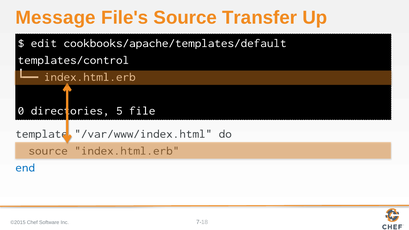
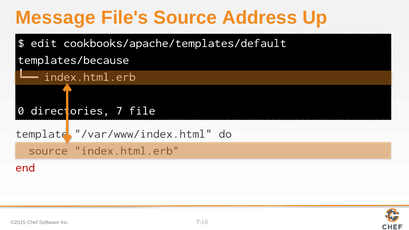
Transfer: Transfer -> Address (260, 18)
templates/control: templates/control -> templates/because (73, 60)
5: 5 -> 7 (119, 111)
end colour: blue -> red (25, 168)
